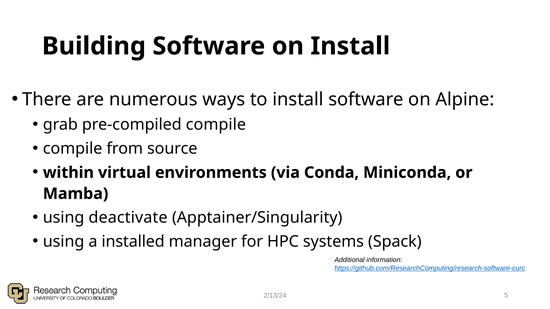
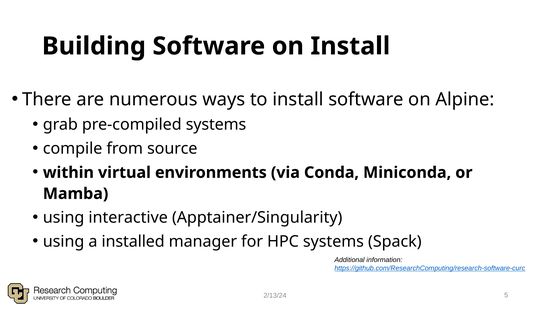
pre-compiled compile: compile -> systems (216, 125)
deactivate: deactivate -> interactive (128, 218)
